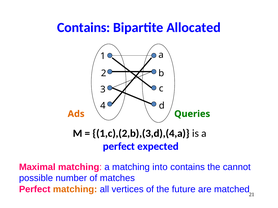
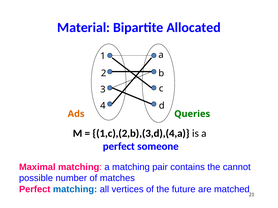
Contains: Contains -> Material (84, 28)
expected: expected -> someone (158, 147)
into: into -> pair (160, 167)
matching colour: orange -> blue (75, 190)
